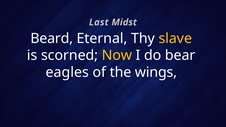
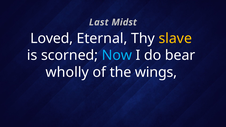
Beard: Beard -> Loved (52, 38)
Now colour: yellow -> light blue (117, 55)
eagles: eagles -> wholly (67, 72)
